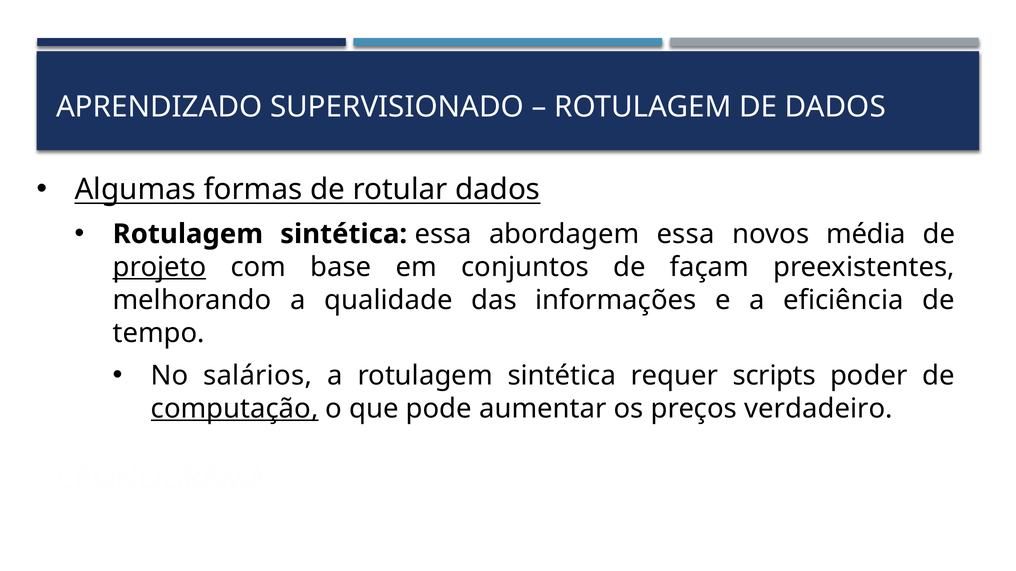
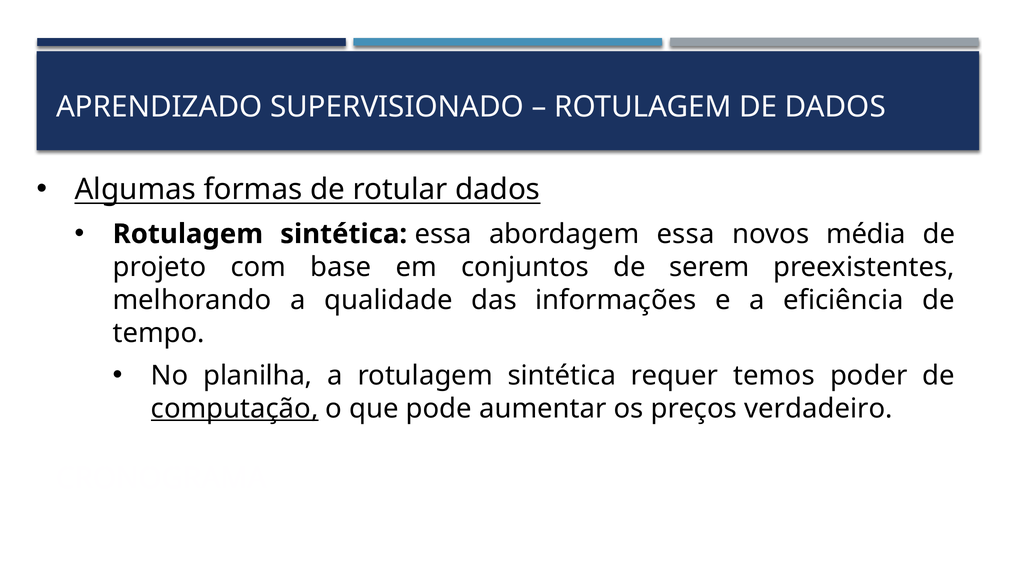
projeto underline: present -> none (160, 267)
façam: façam -> serem (710, 267)
salários: salários -> planilha (258, 376)
scripts: scripts -> temos (774, 376)
